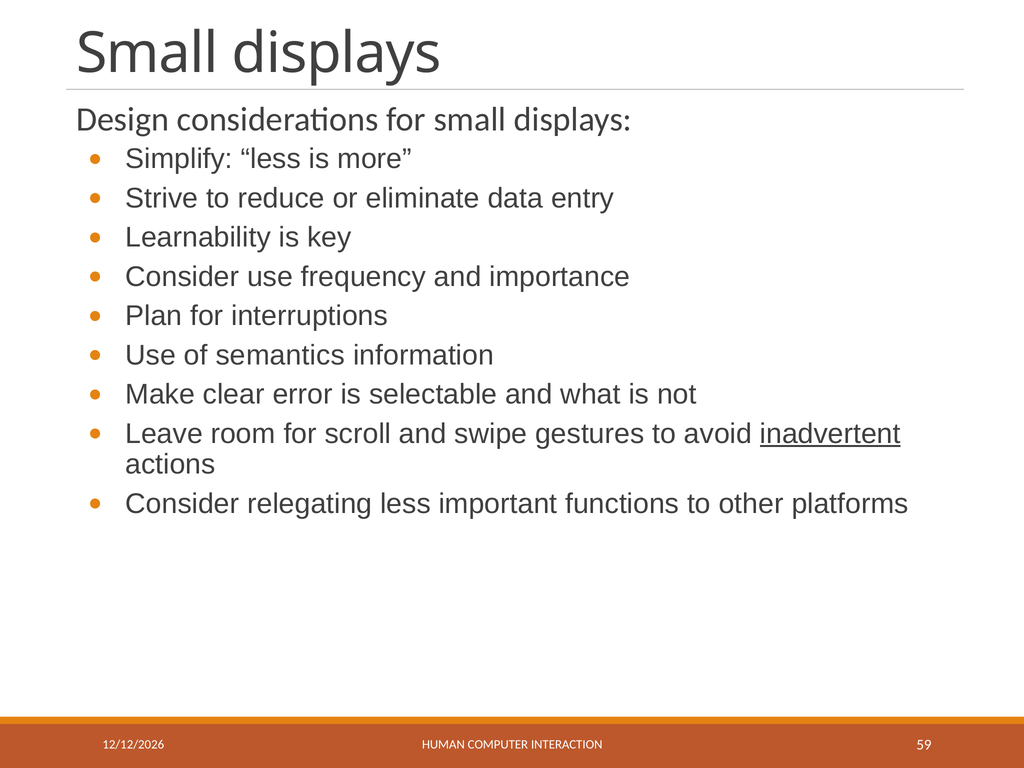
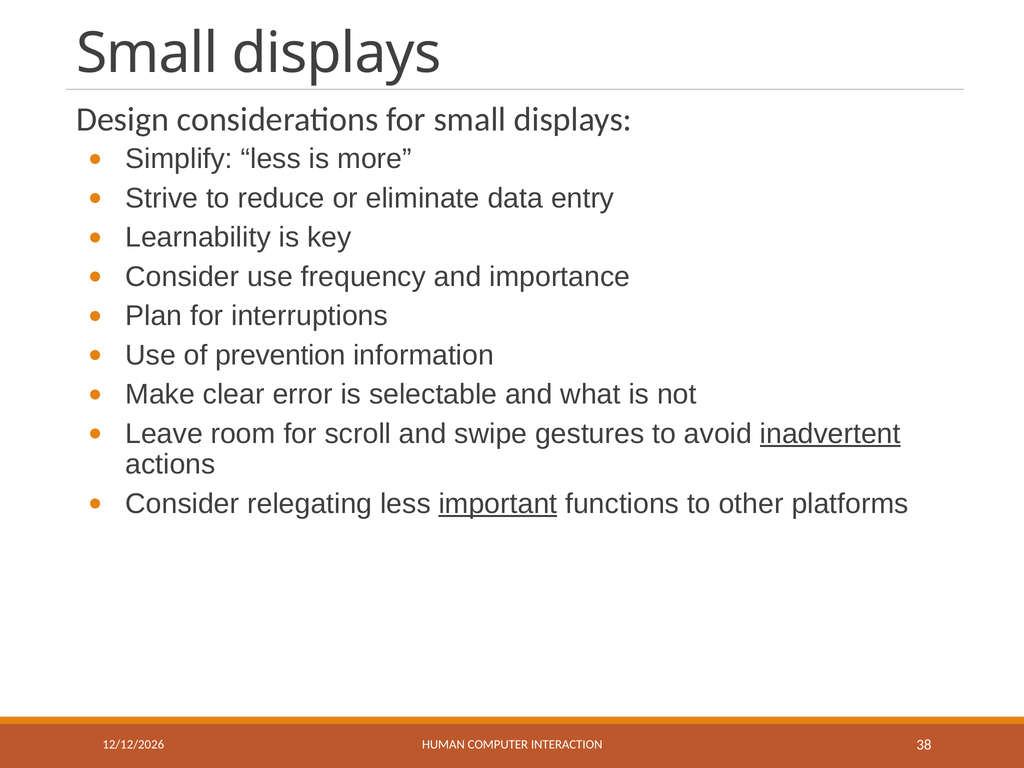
semantics: semantics -> prevention (281, 355)
important underline: none -> present (498, 504)
59: 59 -> 38 (924, 745)
